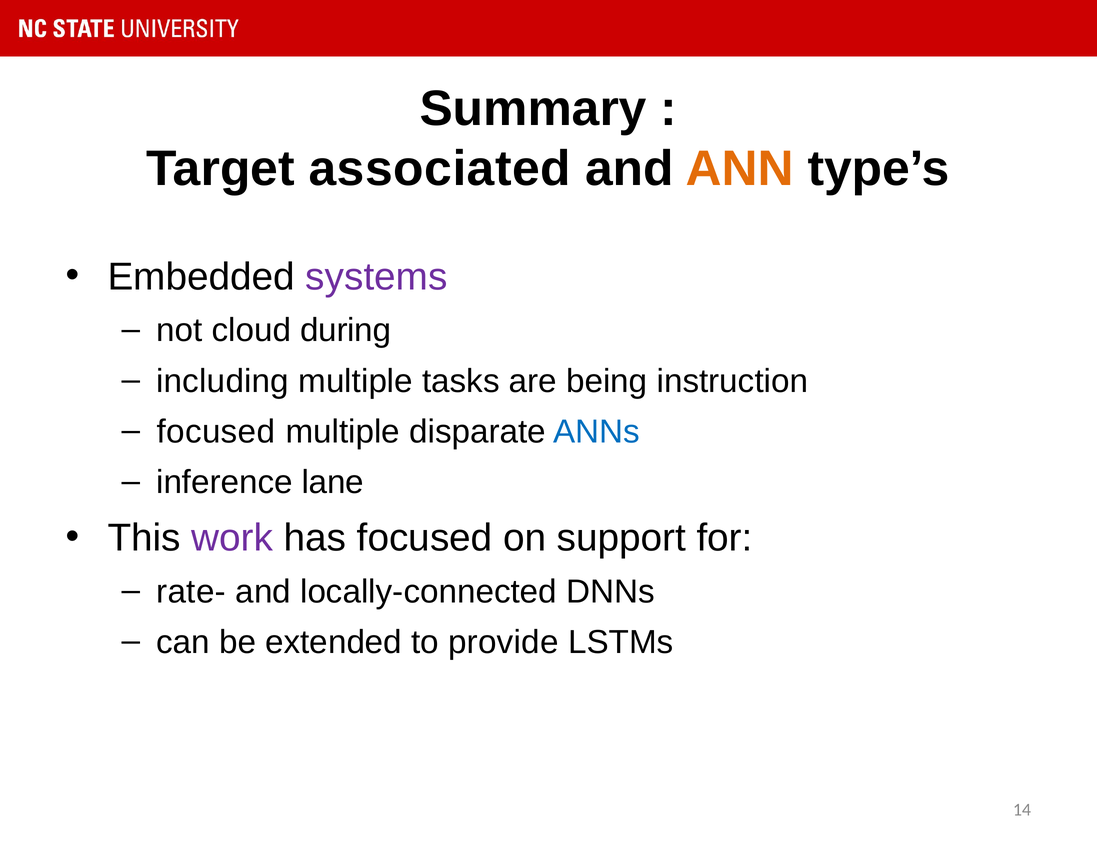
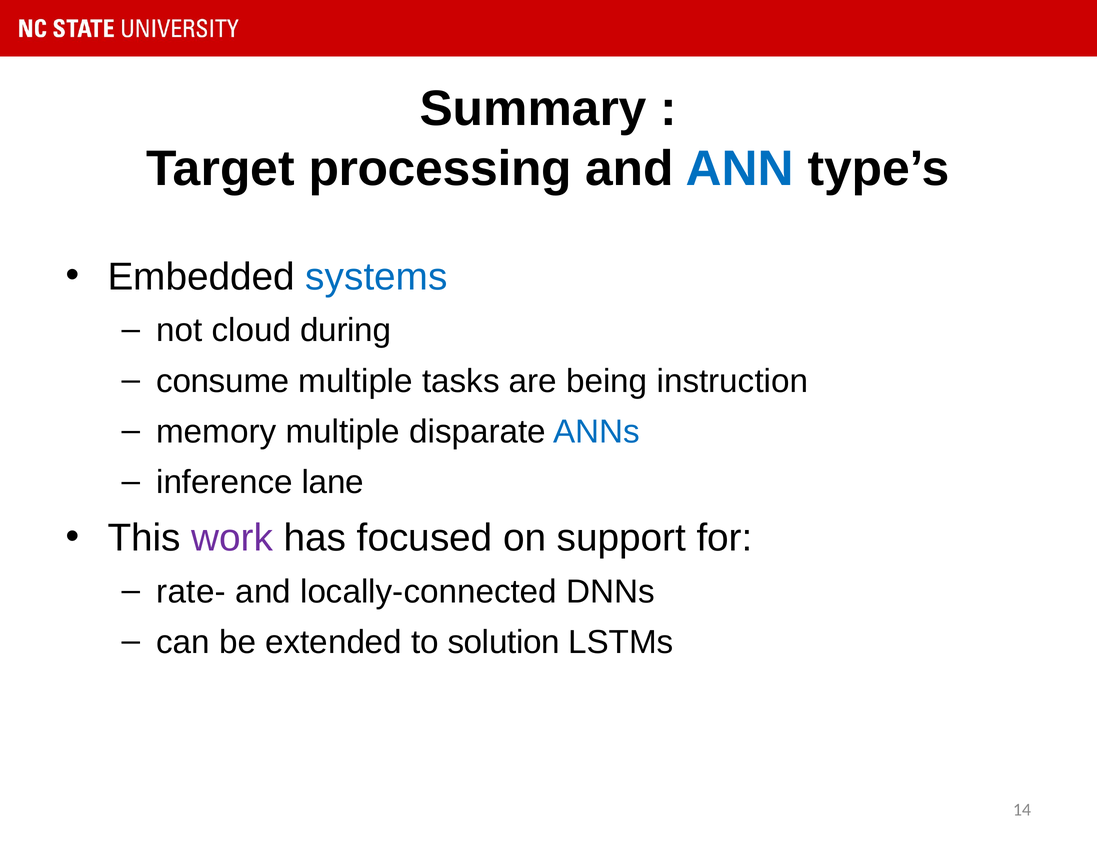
associated: associated -> processing (440, 169)
ANN colour: orange -> blue (740, 169)
systems colour: purple -> blue (376, 277)
including: including -> consume (223, 381)
focused: focused -> memory (216, 432)
provide: provide -> solution (504, 642)
